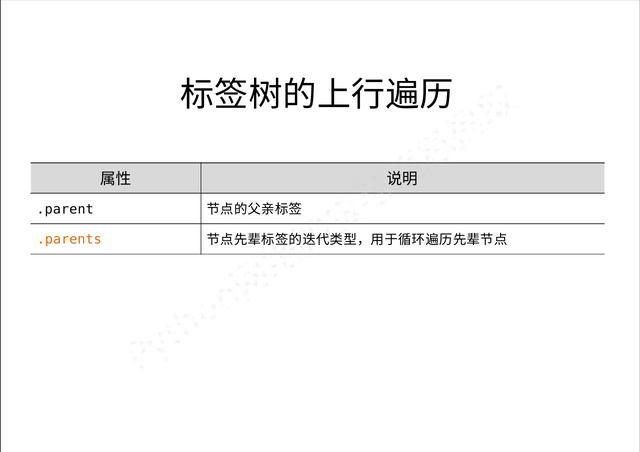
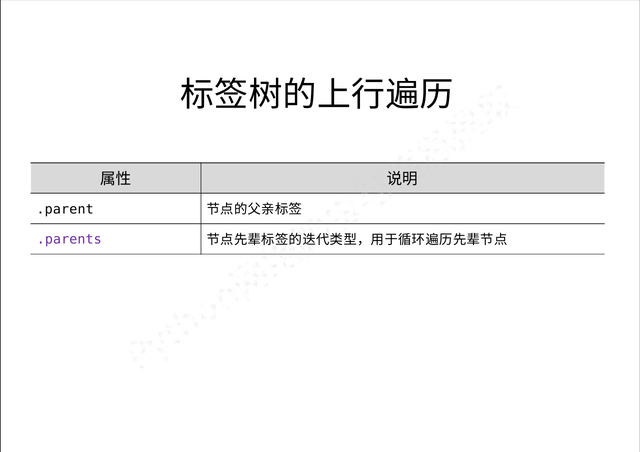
.parents colour: orange -> purple (69, 240)
